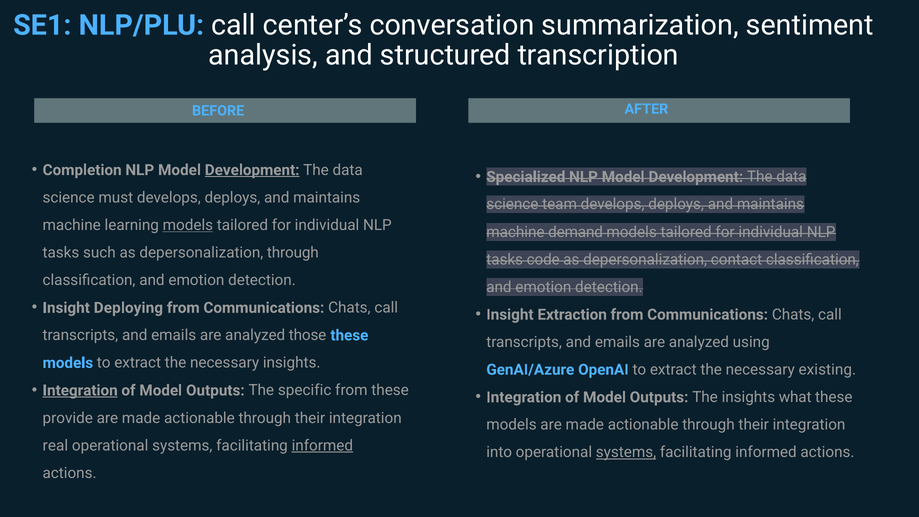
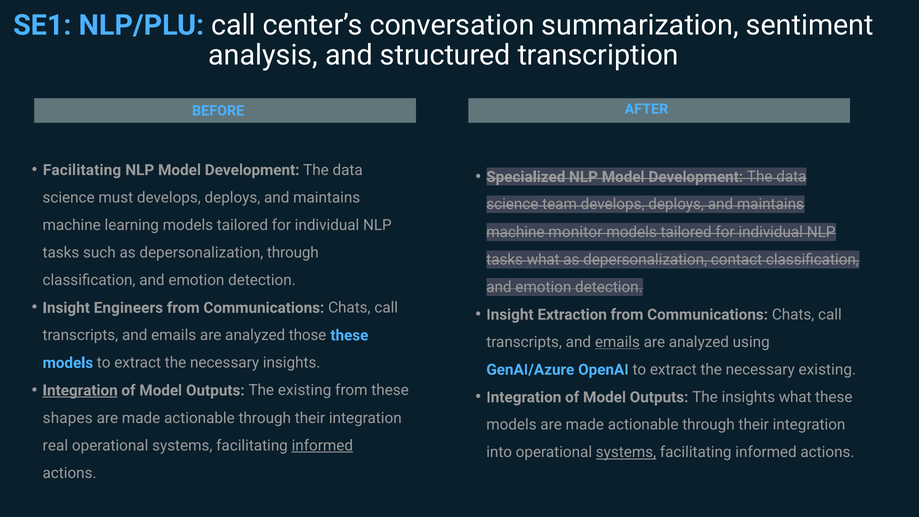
Completion: Completion -> Facilitating (82, 170)
Development underline: present -> none (252, 170)
models underline: present -> none (188, 225)
demand: demand -> monitor (575, 232)
tasks code: code -> what (543, 259)
Deploying: Deploying -> Engineers (128, 308)
emails underline: none -> present (617, 342)
The specific: specific -> existing (305, 390)
provide: provide -> shapes (68, 418)
